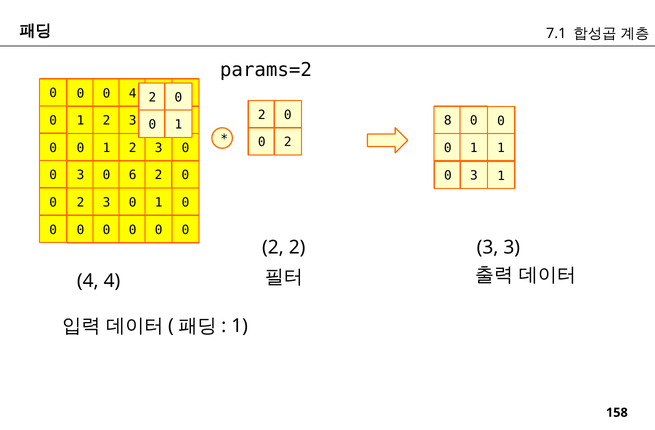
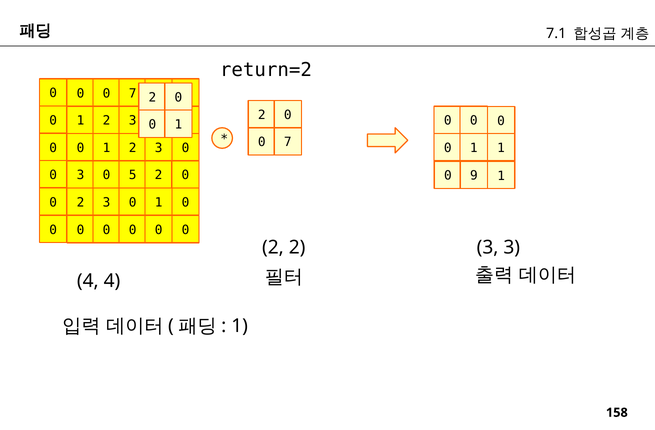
params=2: params=2 -> return=2 (266, 70)
4: 4 -> 7 (133, 93)
8: 8 -> 0 (448, 121)
2: 2 -> 7 (288, 142)
6: 6 -> 5 (133, 175)
0 3: 3 -> 9 (474, 176)
